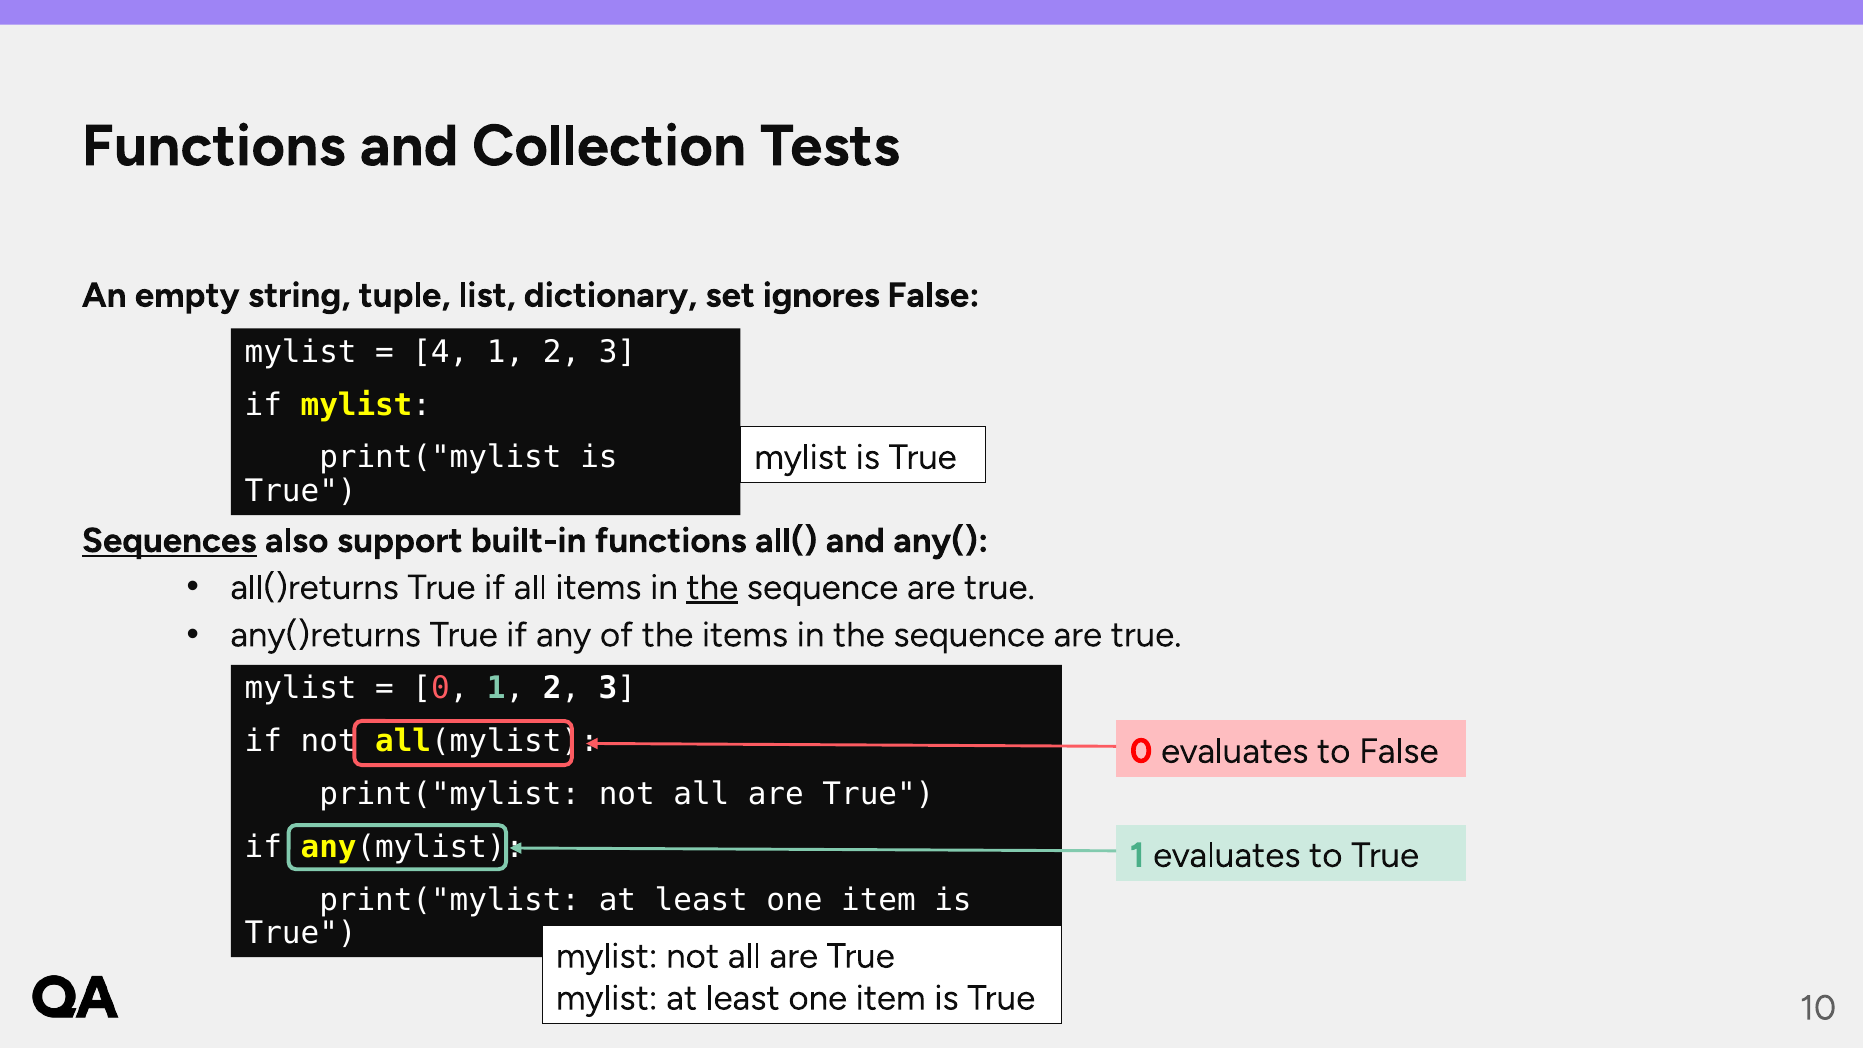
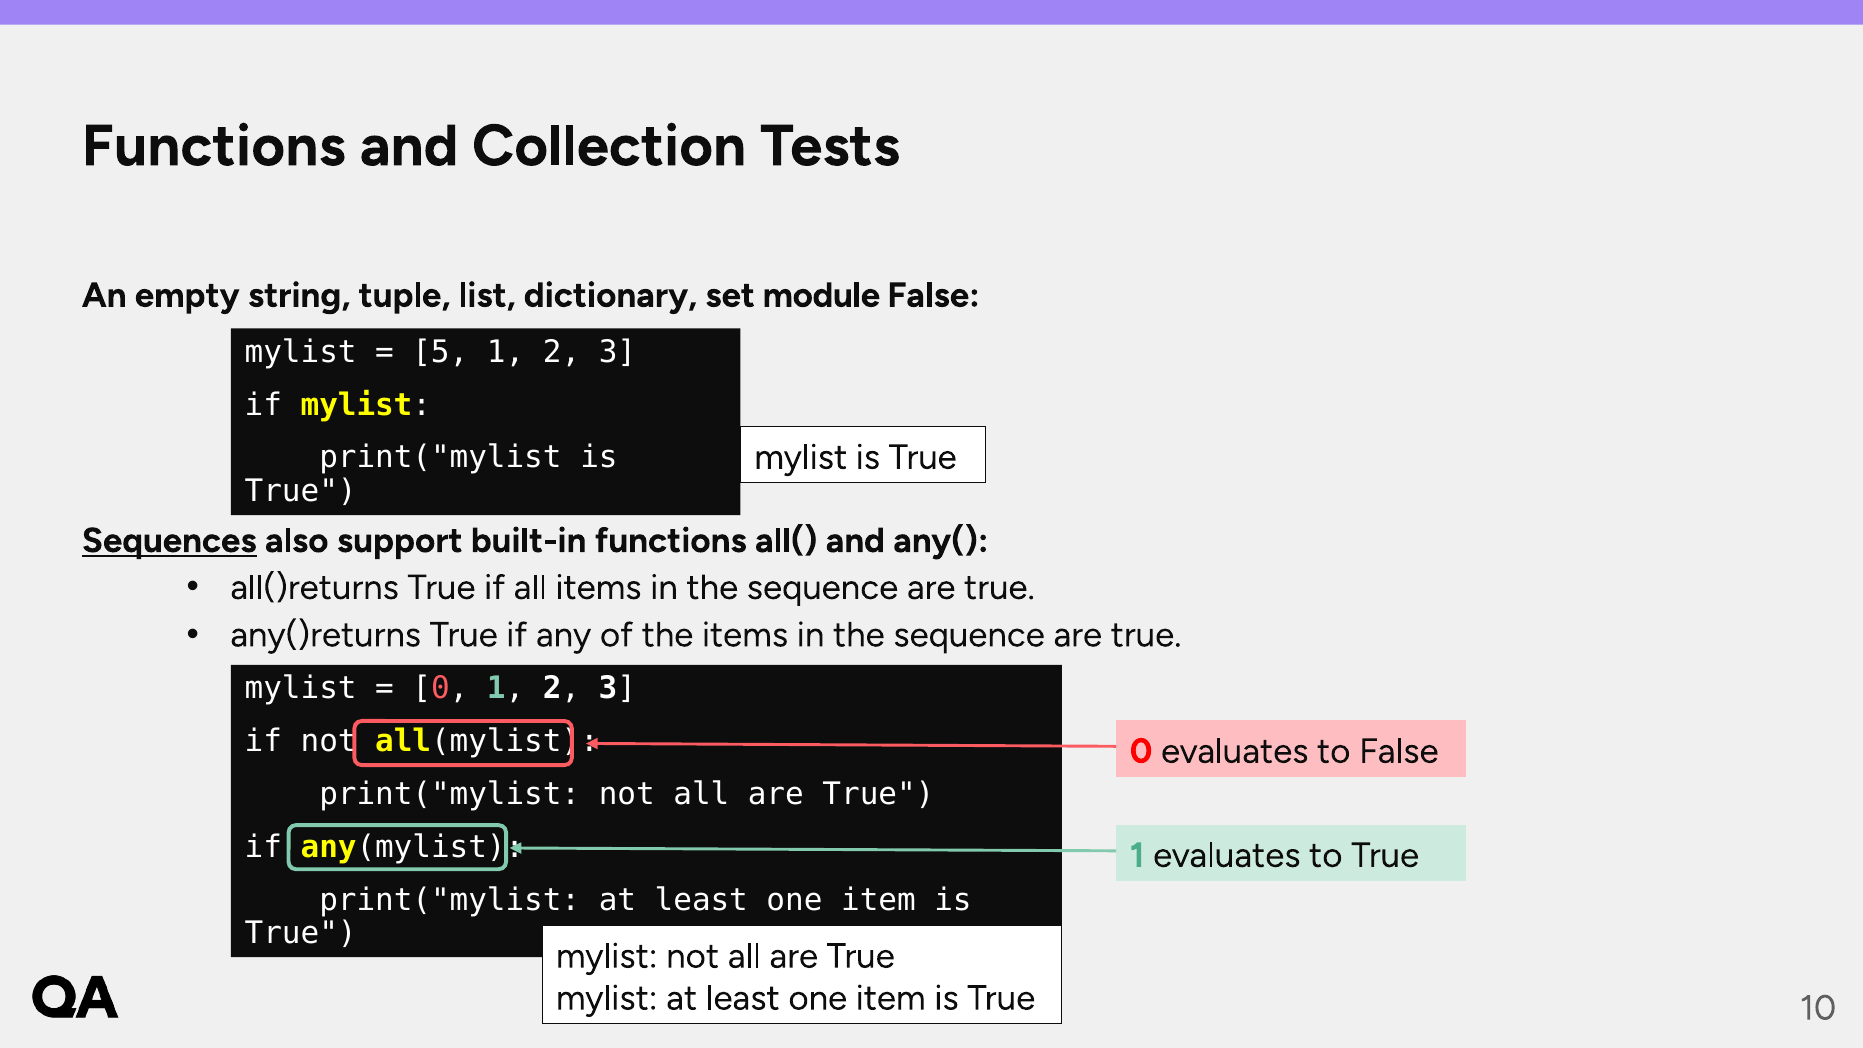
ignores: ignores -> module (821, 295)
4: 4 -> 5 (440, 352)
the underline: present -> none (712, 587)
